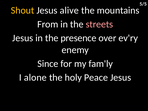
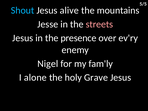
Shout colour: yellow -> light blue (23, 10)
From: From -> Jesse (48, 24)
Since: Since -> Nigel (48, 64)
Peace: Peace -> Grave (96, 78)
